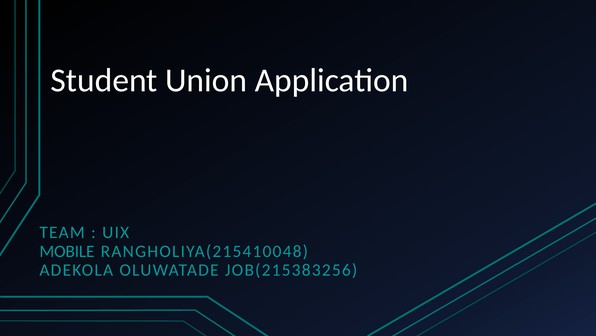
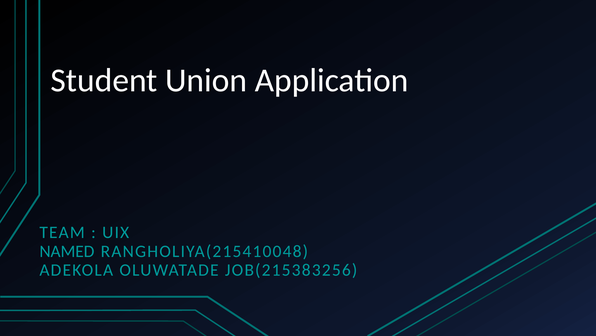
MOBILE: MOBILE -> NAMED (67, 251)
